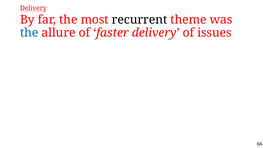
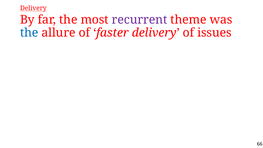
recurrent colour: black -> purple (140, 20)
